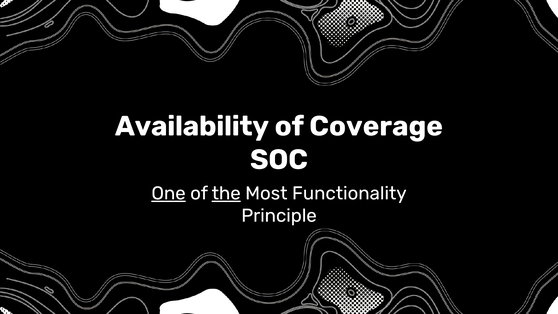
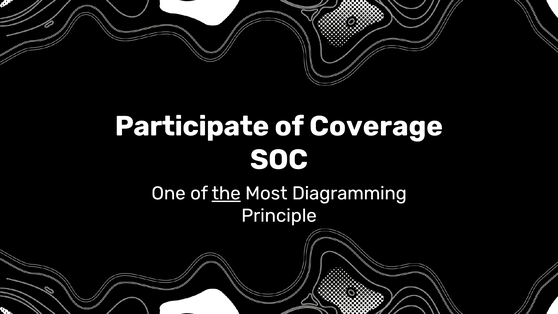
Availability: Availability -> Participate (192, 126)
One underline: present -> none (169, 193)
Functionality: Functionality -> Diagramming (349, 193)
